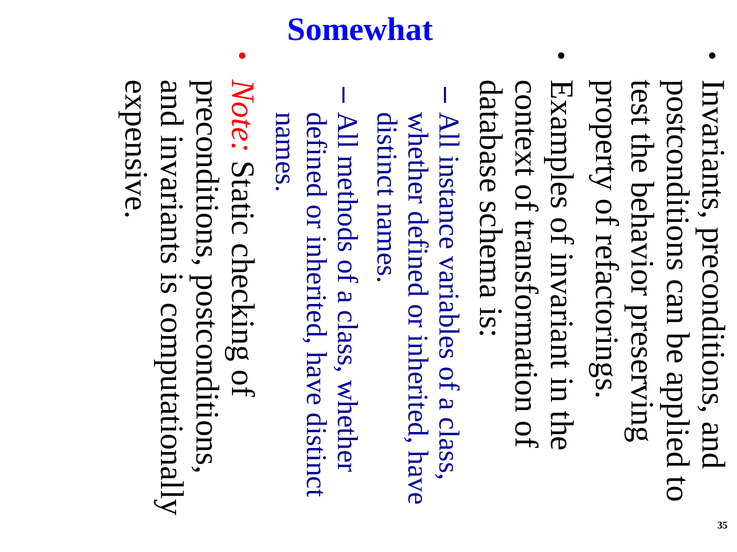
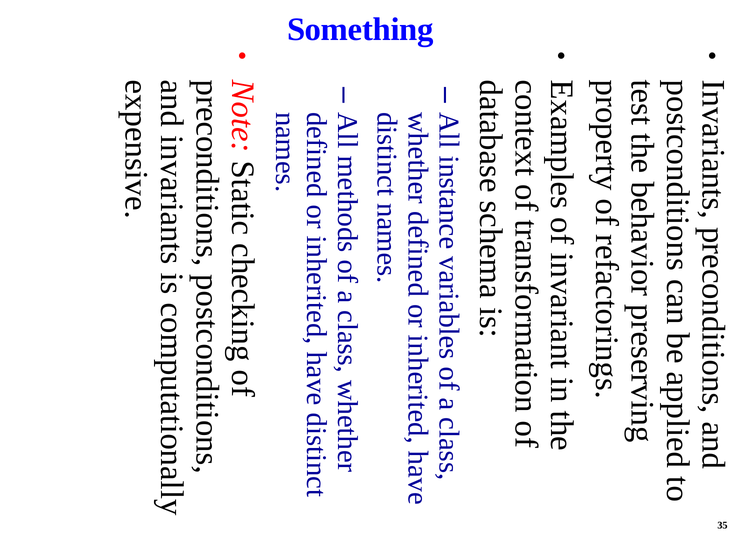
Somewhat: Somewhat -> Something (360, 29)
